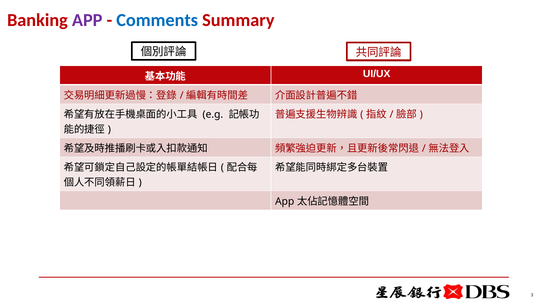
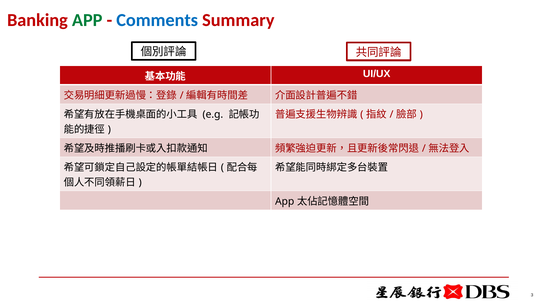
APP colour: purple -> green (87, 20)
